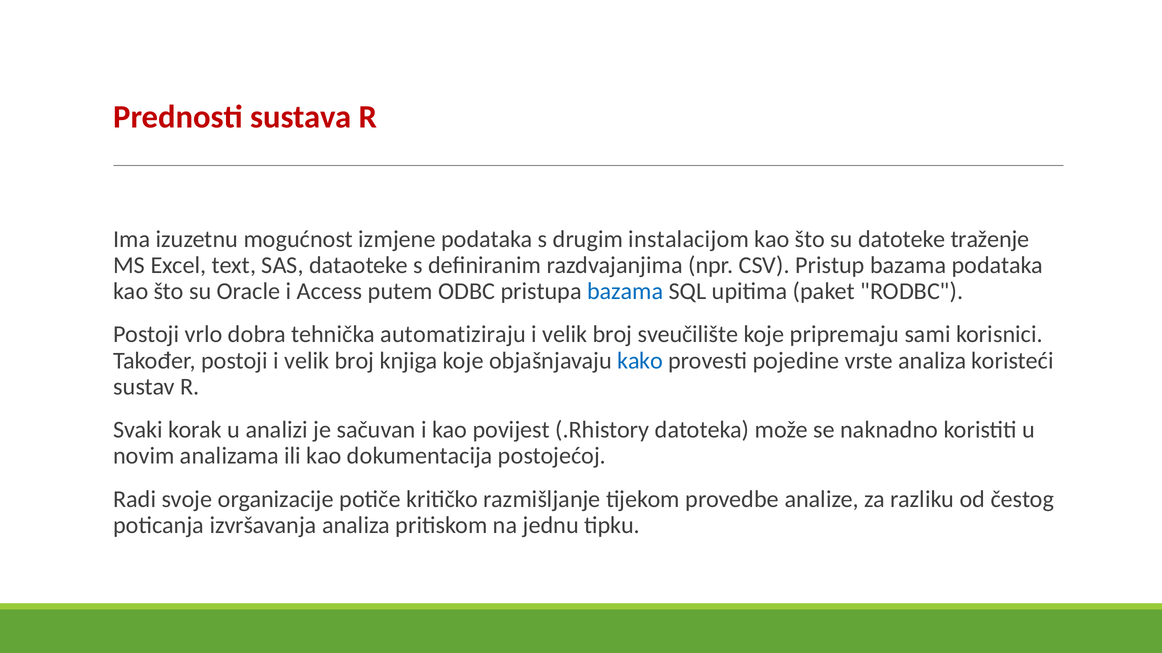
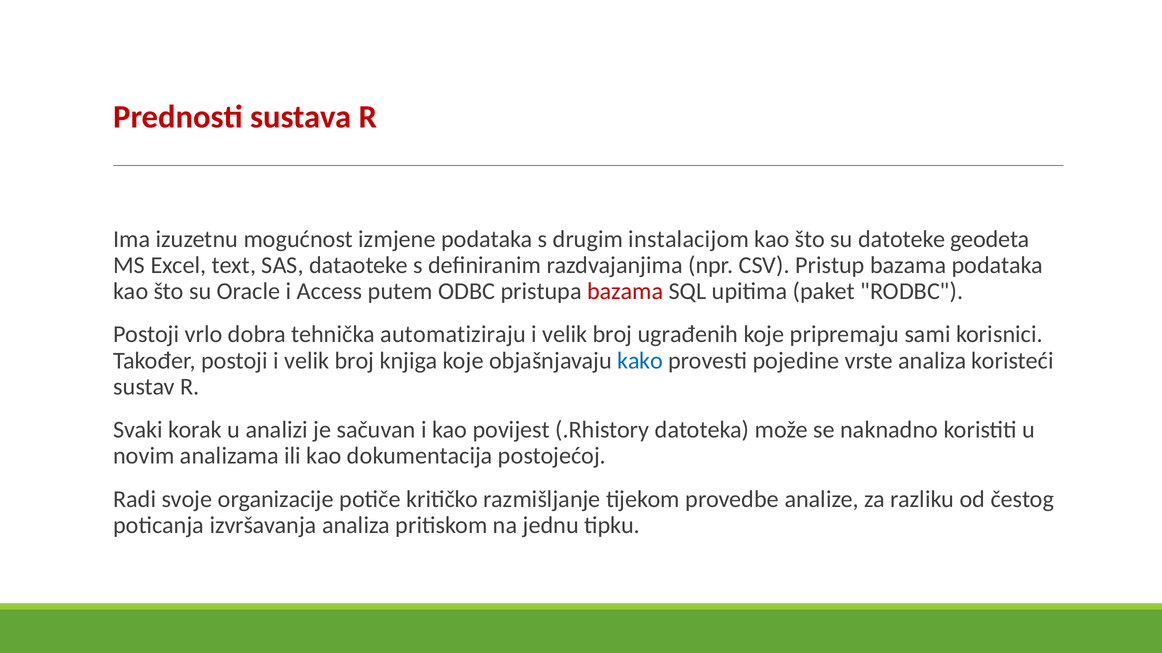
traženje: traženje -> geodeta (990, 239)
bazama colour: blue -> red (625, 292)
sveučilište: sveučilište -> ugrađenih (688, 335)
